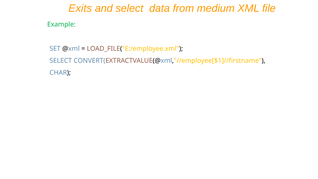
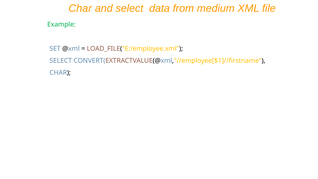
Exits: Exits -> Char (80, 8)
